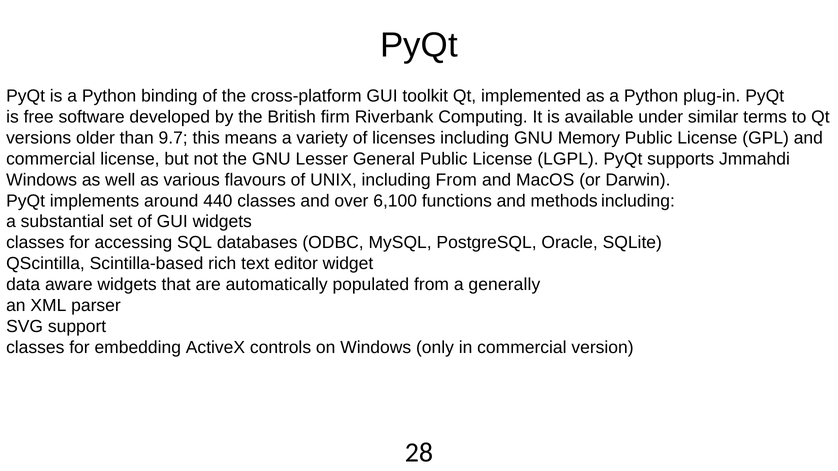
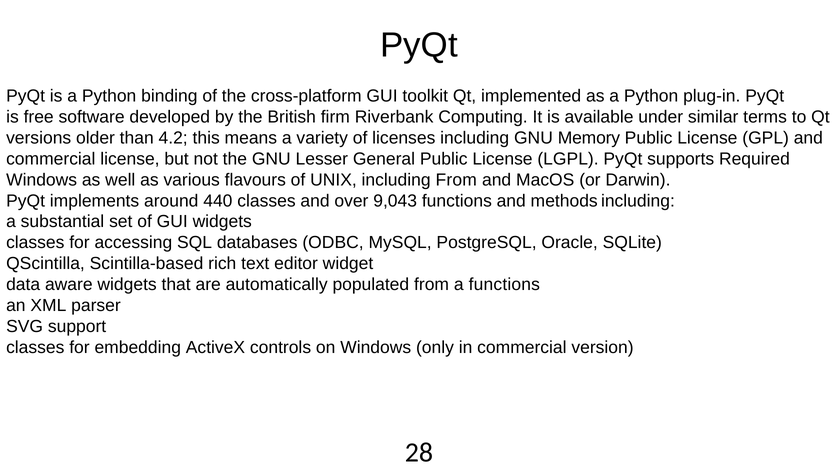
9.7: 9.7 -> 4.2 (173, 138)
Jmmahdi: Jmmahdi -> Required (754, 159)
6,100: 6,100 -> 9,043 (395, 201)
a generally: generally -> functions (504, 285)
